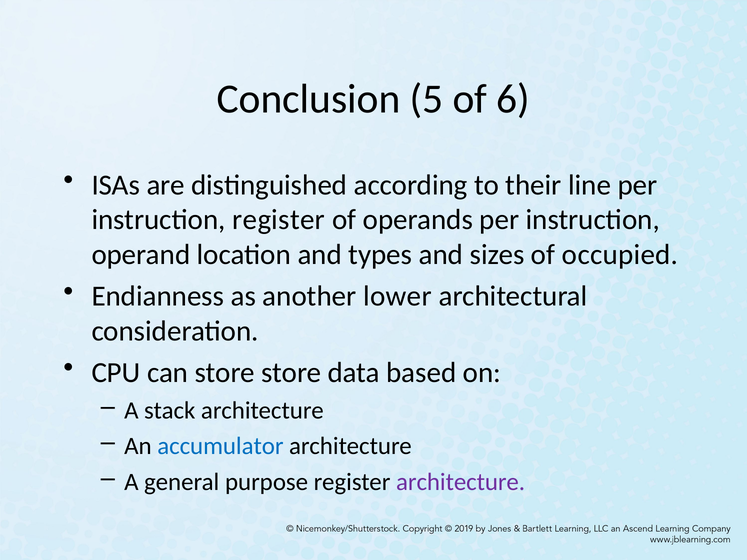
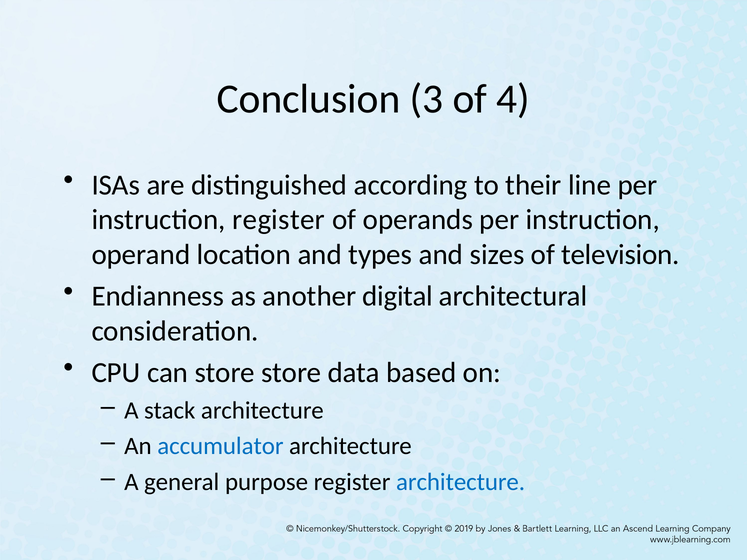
5: 5 -> 3 (427, 99)
6: 6 -> 4 (513, 99)
occupied: occupied -> television (620, 255)
lower: lower -> digital (398, 296)
architecture colour: purple -> blue (461, 482)
